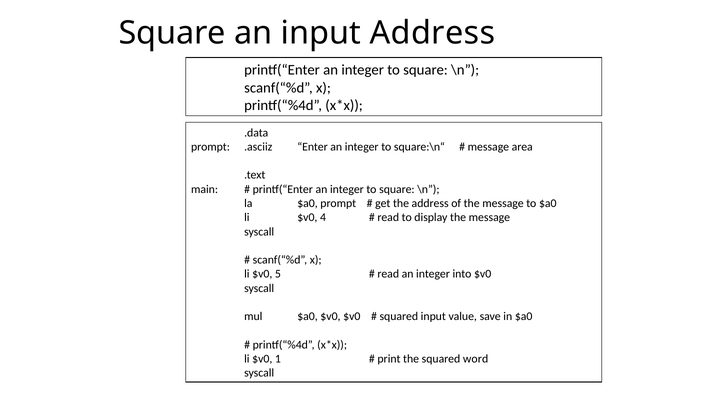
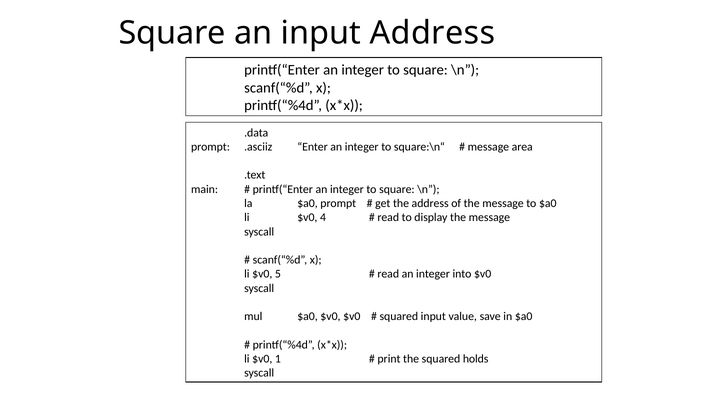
word: word -> holds (476, 359)
